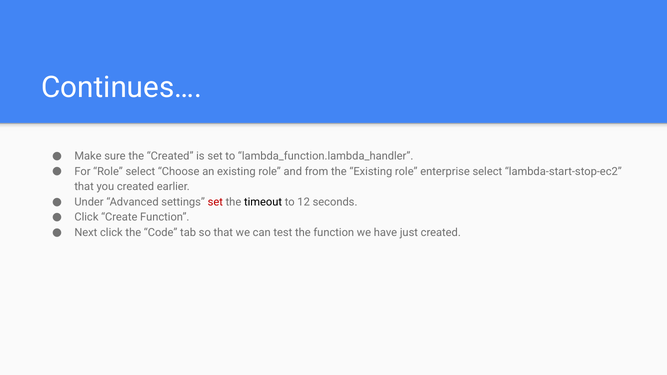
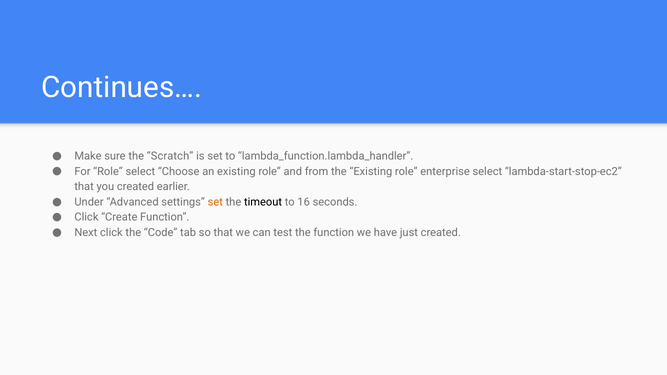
the Created: Created -> Scratch (170, 156)
set colour: red -> orange (215, 202)
12: 12 -> 16 (304, 202)
